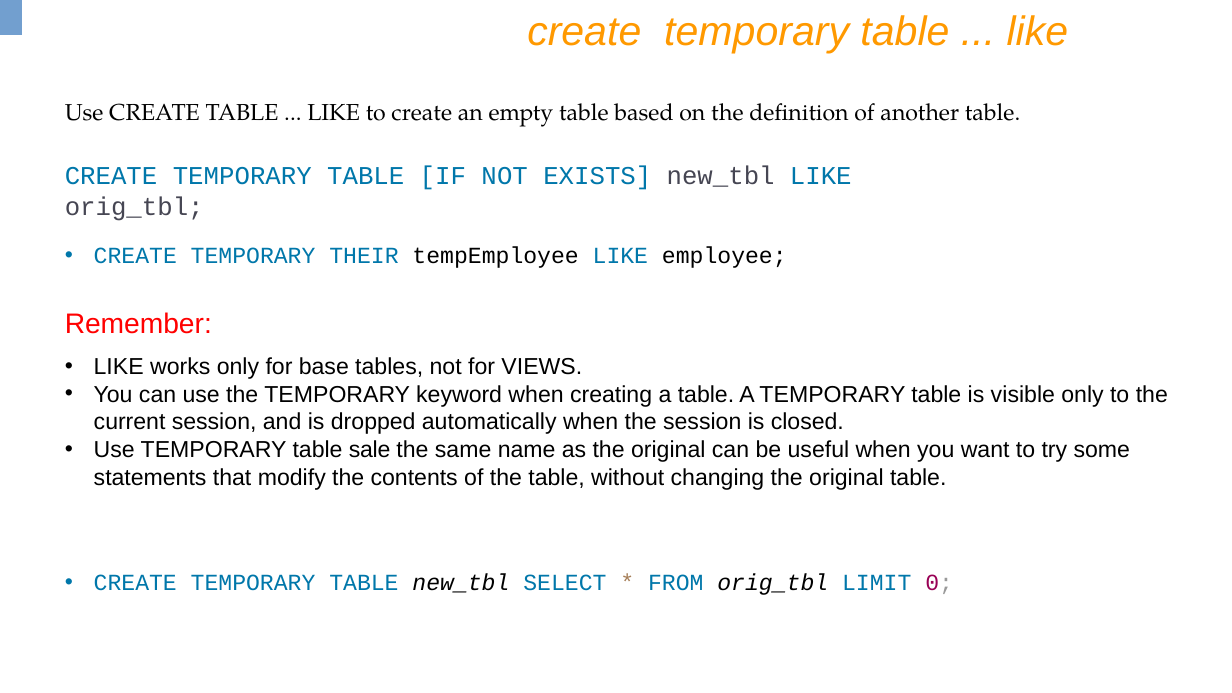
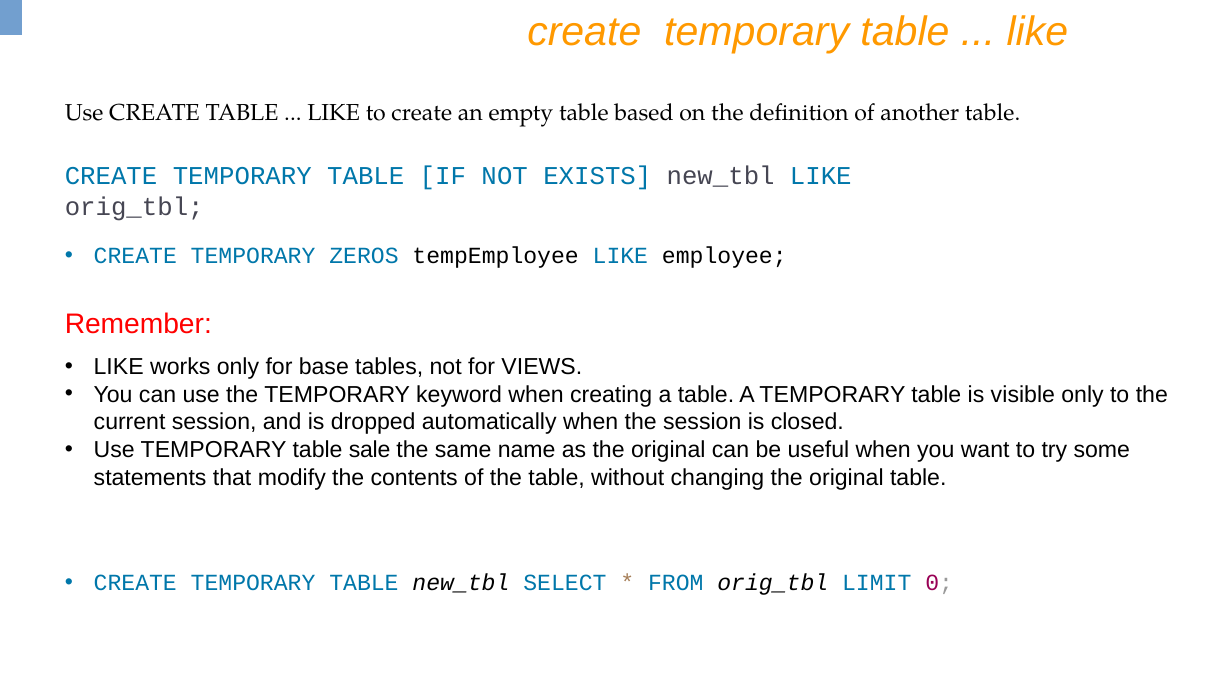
THEIR: THEIR -> ZEROS (364, 256)
